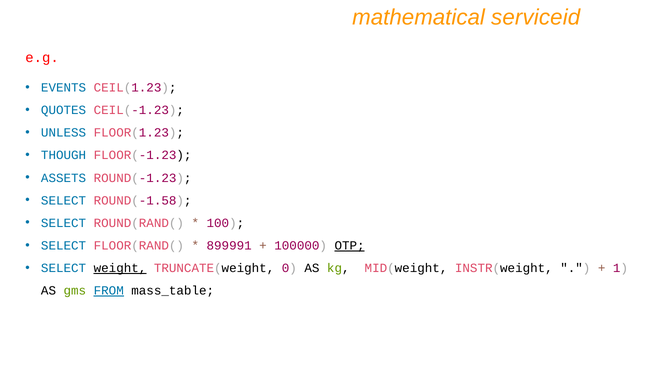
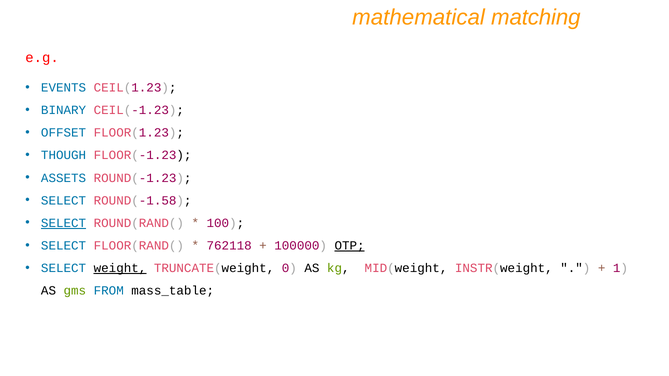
serviceid: serviceid -> matching (536, 17)
QUOTES: QUOTES -> BINARY (64, 110)
UNLESS: UNLESS -> OFFSET (64, 133)
SELECT underline: none -> present (64, 223)
899991: 899991 -> 762118 (229, 246)
FROM underline: present -> none (109, 291)
